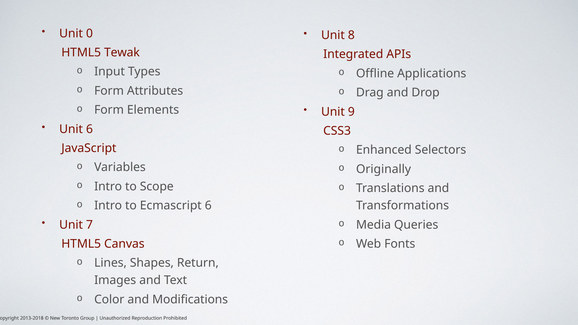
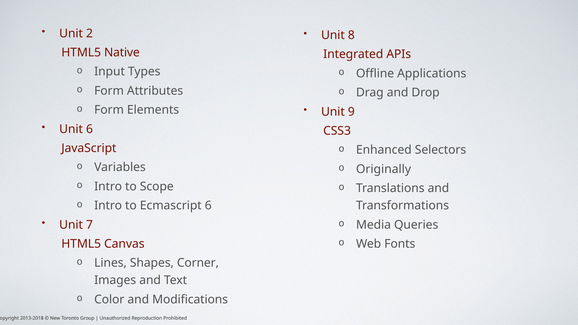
0: 0 -> 2 (89, 33)
Tewak: Tewak -> Native (122, 53)
Return: Return -> Corner (198, 263)
